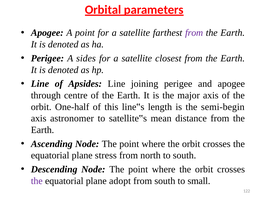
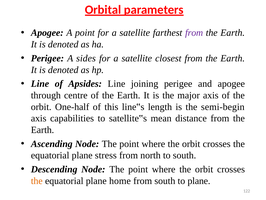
astronomer: astronomer -> capabilities (72, 118)
the colour: purple -> orange (37, 180)
adopt: adopt -> home (120, 180)
to small: small -> plane (199, 180)
